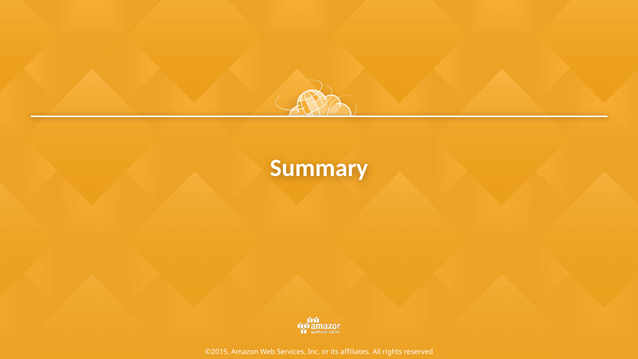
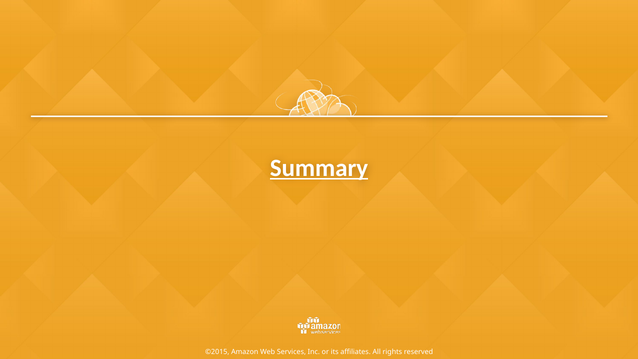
Summary underline: none -> present (319, 168)
